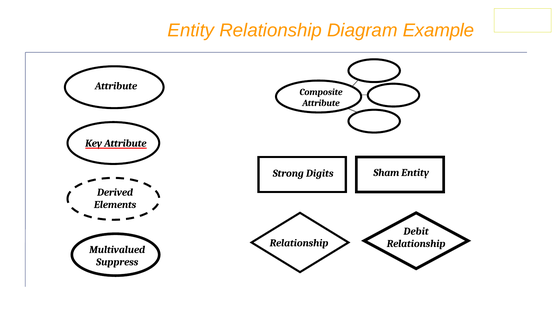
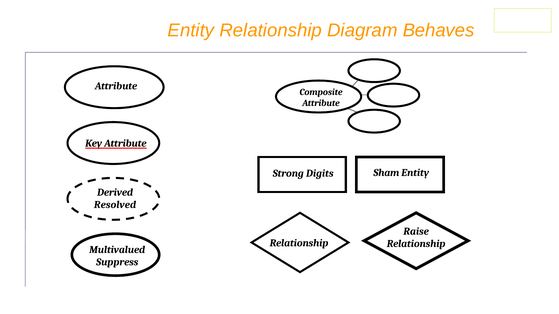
Example: Example -> Behaves (439, 30)
Elements: Elements -> Resolved (115, 205)
Debit: Debit -> Raise (416, 232)
